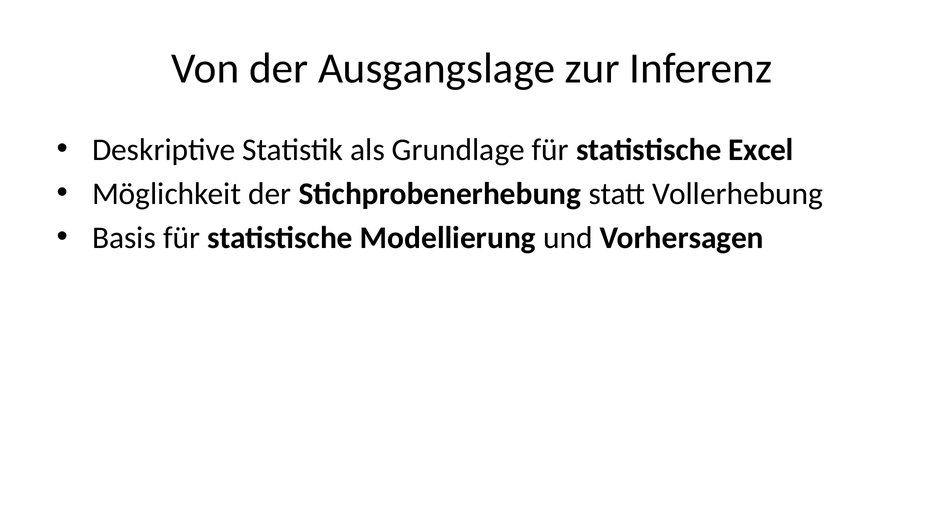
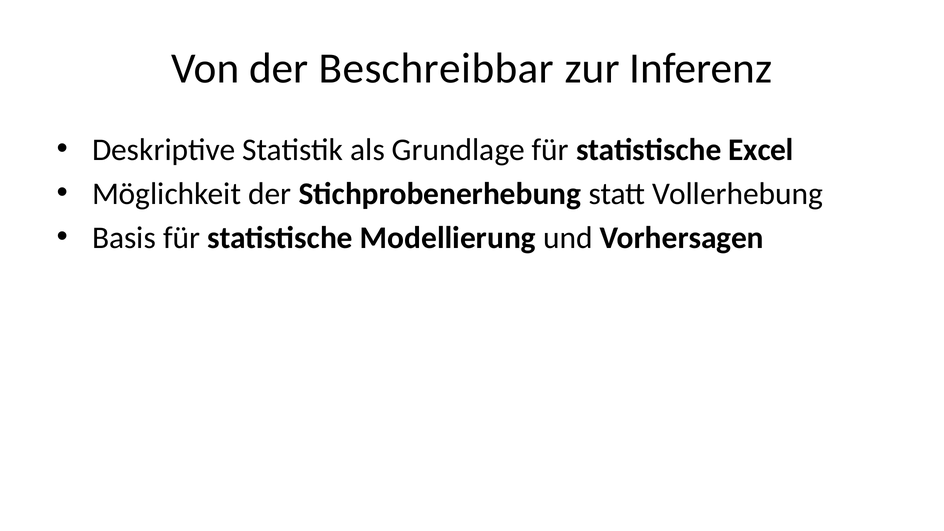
Ausgangslage: Ausgangslage -> Beschreibbar (436, 68)
